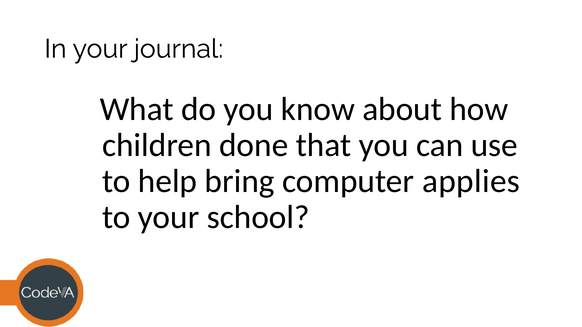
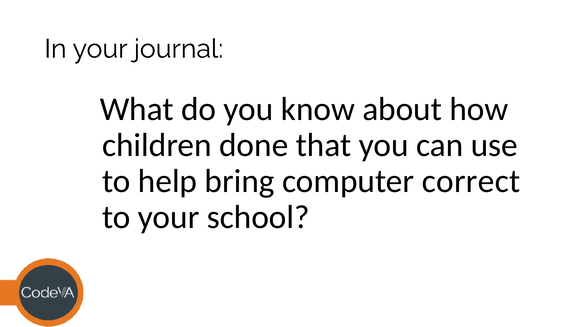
applies: applies -> correct (471, 181)
